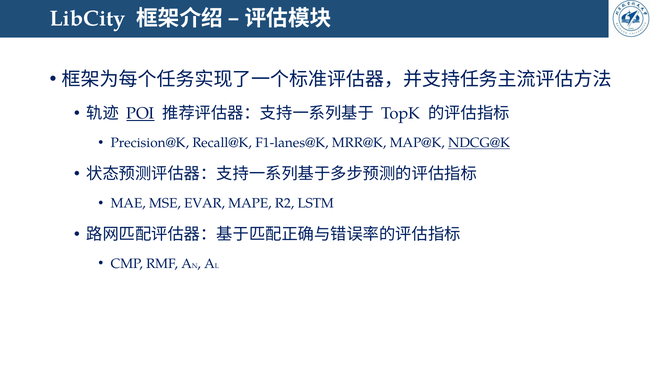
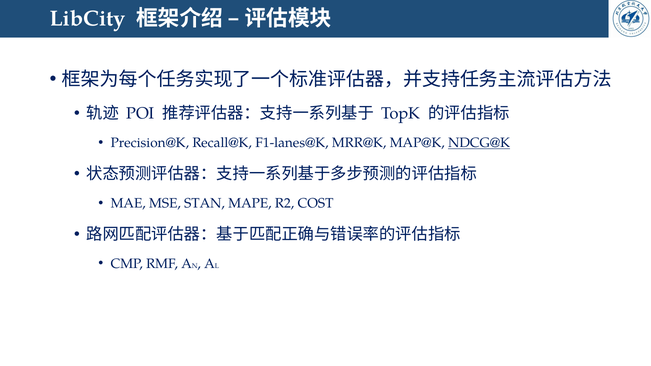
POI underline: present -> none (140, 114)
EVAR: EVAR -> STAN (205, 203)
LSTM: LSTM -> COST (316, 203)
